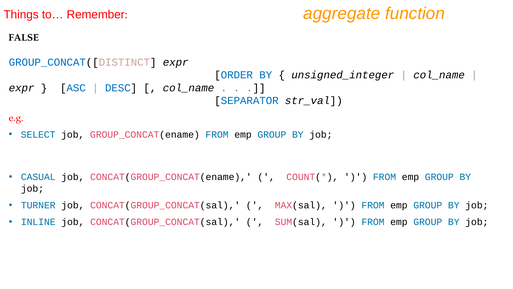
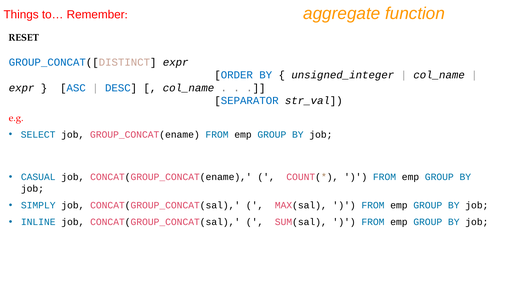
FALSE: FALSE -> RESET (24, 37)
TURNER: TURNER -> SIMPLY (38, 205)
